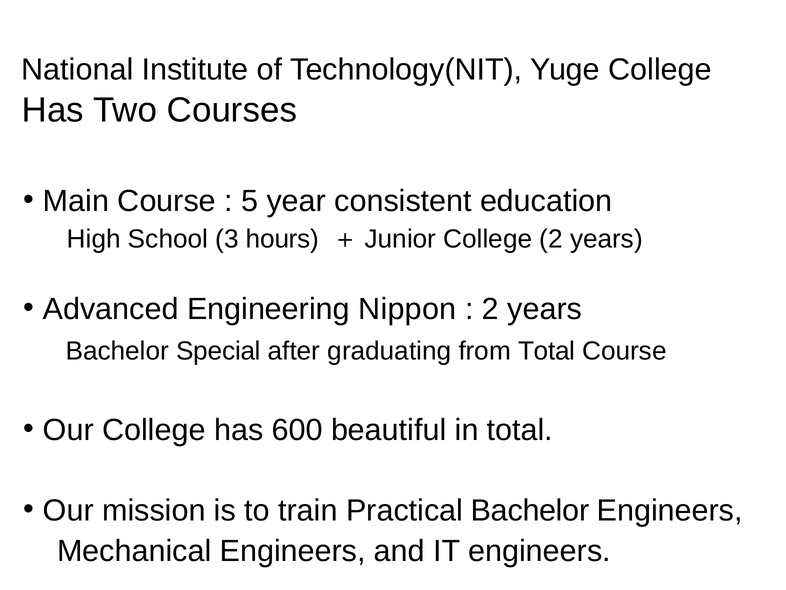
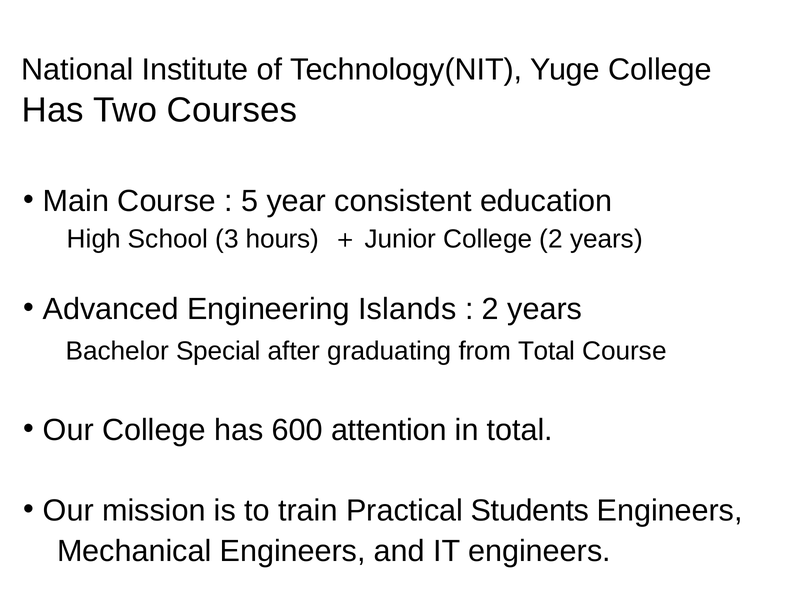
Nippon: Nippon -> Islands (407, 309)
beautiful: beautiful -> attention (389, 430)
Practical Bachelor: Bachelor -> Students (530, 510)
